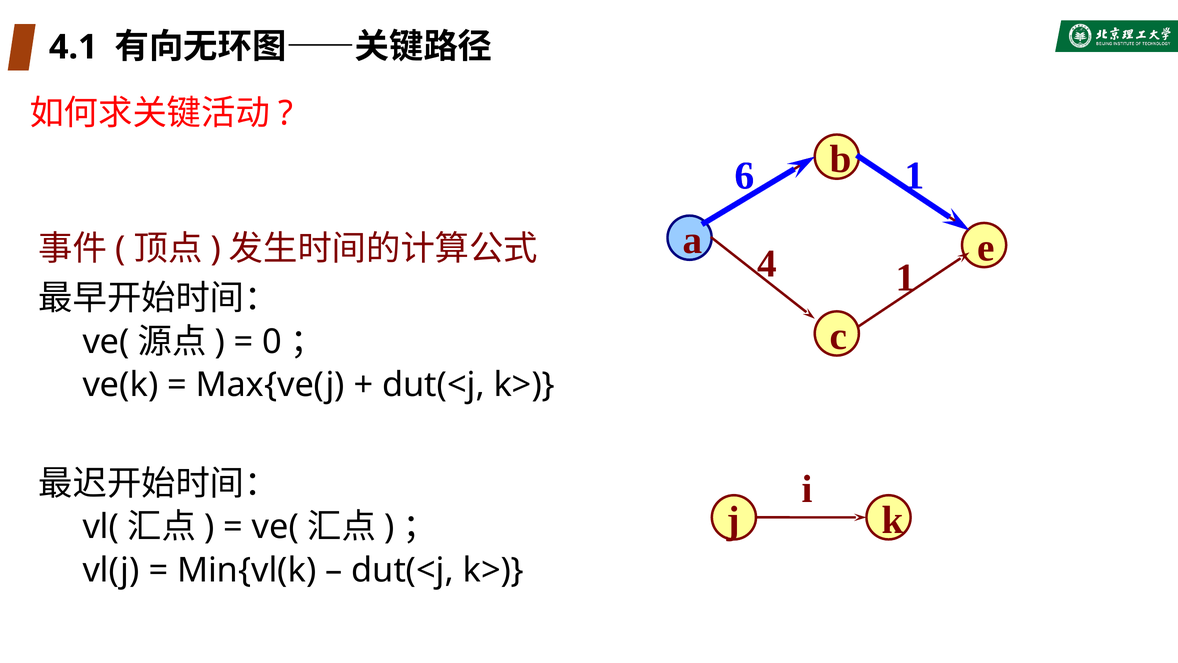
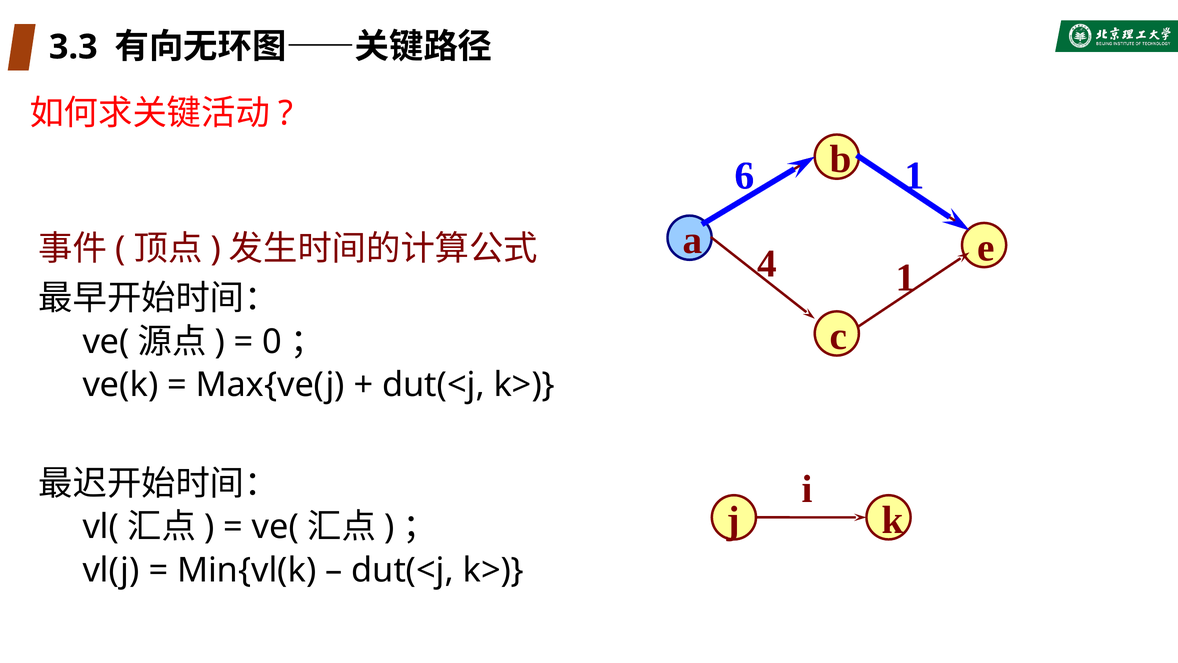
4.1: 4.1 -> 3.3 (73, 47)
